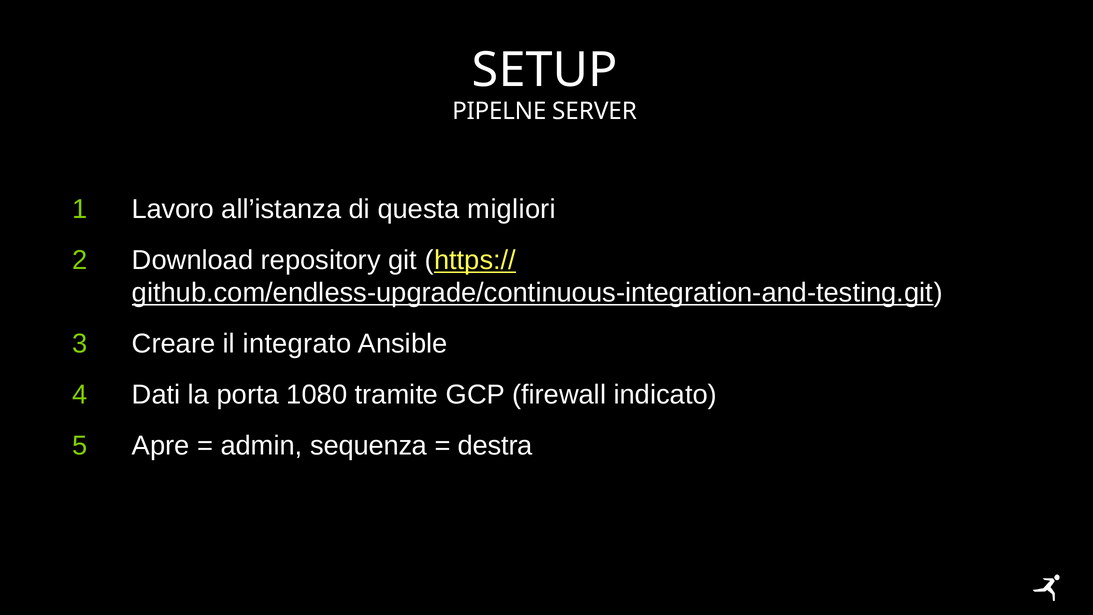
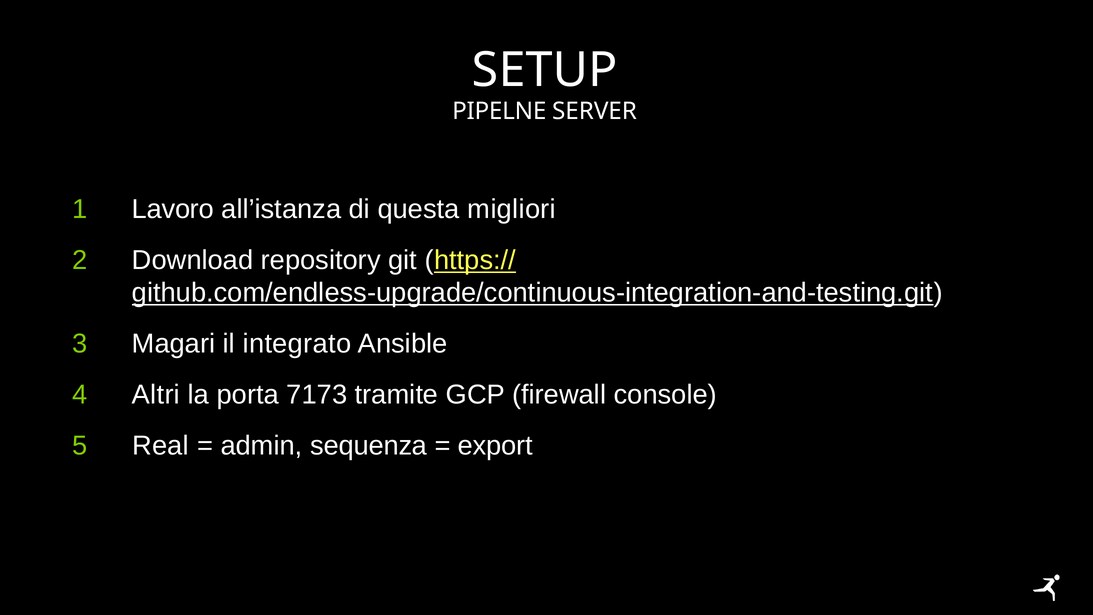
Creare: Creare -> Magari (174, 344)
Dati: Dati -> Altri (156, 395)
1080: 1080 -> 7173 (317, 395)
indicato: indicato -> console (665, 395)
Apre: Apre -> Real (161, 446)
destra: destra -> export (495, 446)
